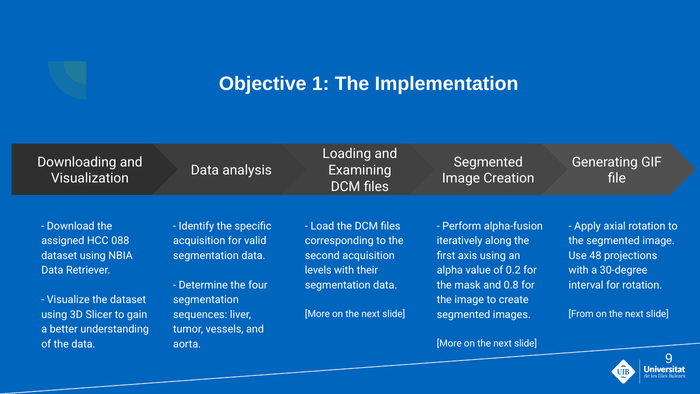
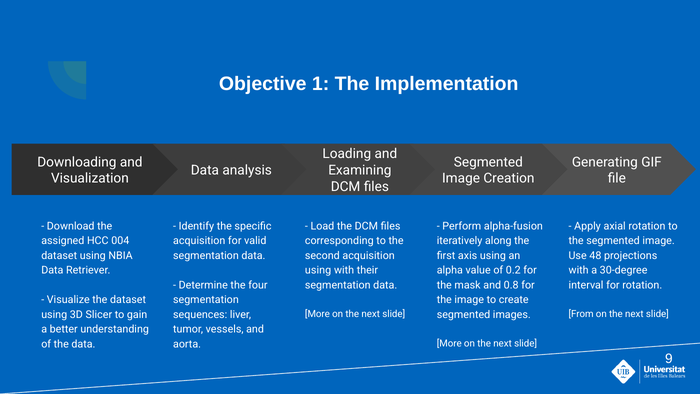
088: 088 -> 004 (120, 241)
levels: levels -> using (318, 270)
